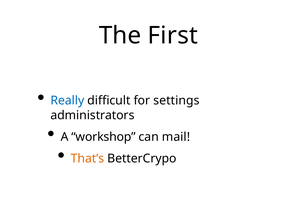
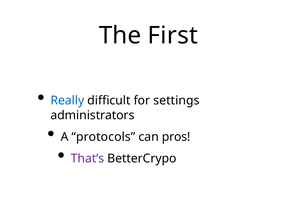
workshop: workshop -> protocols (103, 137)
mail: mail -> pros (176, 137)
That’s colour: orange -> purple (87, 158)
